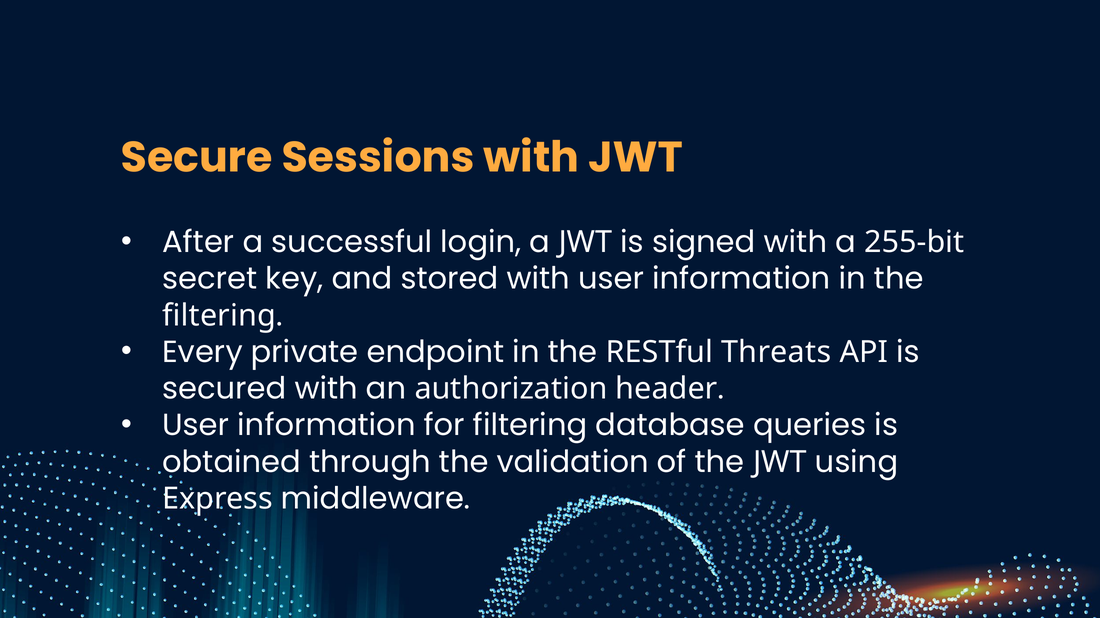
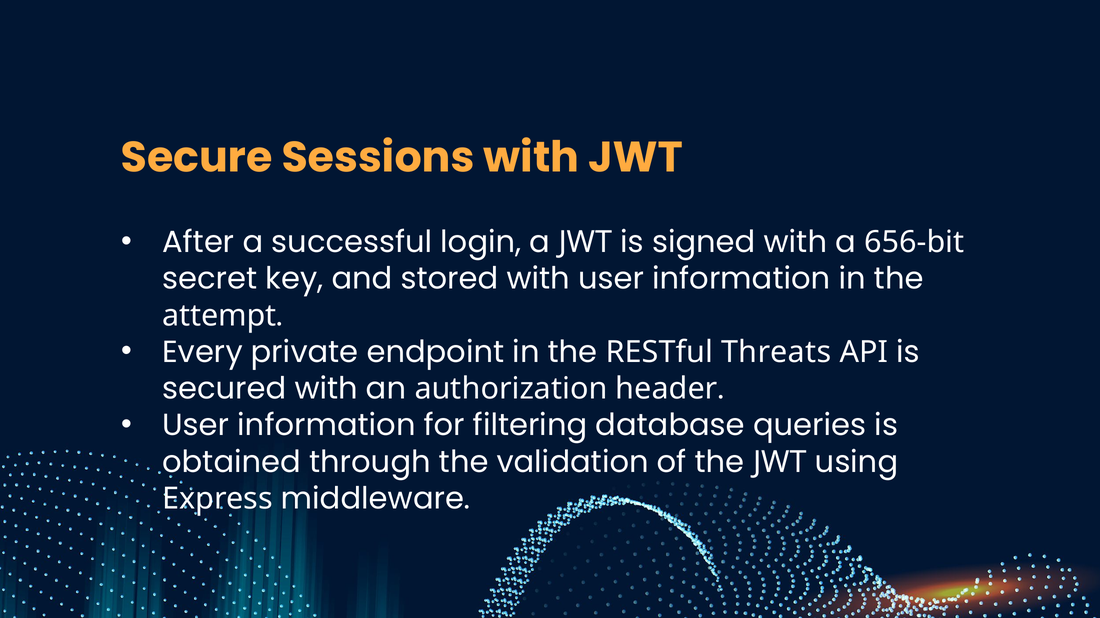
255-bit: 255-bit -> 656-bit (914, 243)
filtering: filtering -> attempt (219, 316)
